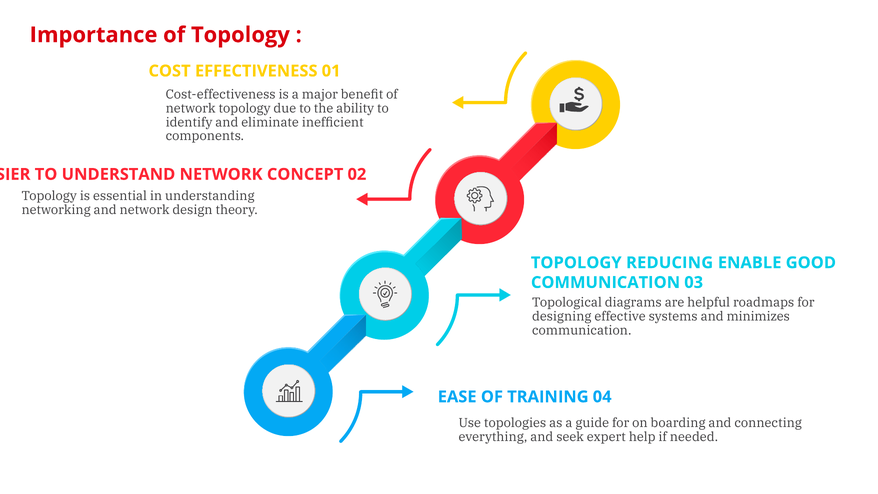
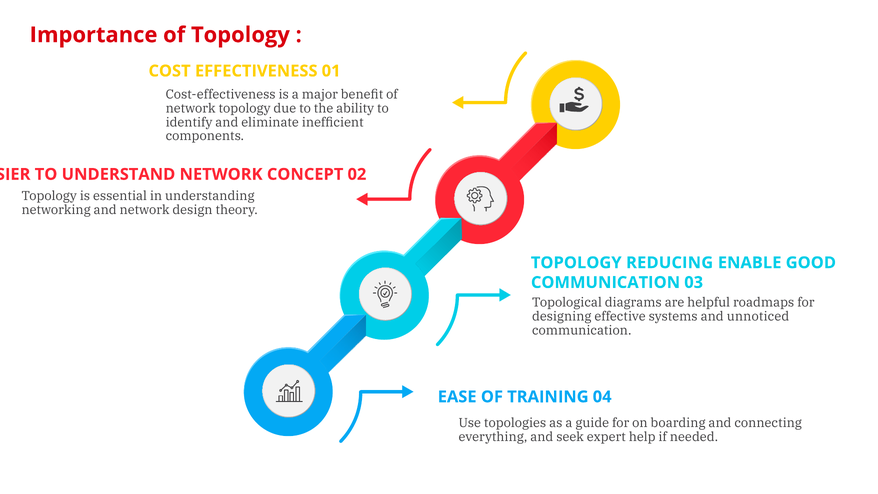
minimizes: minimizes -> unnoticed (758, 316)
